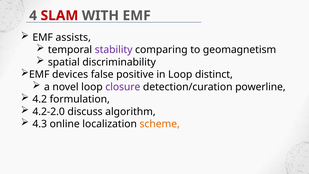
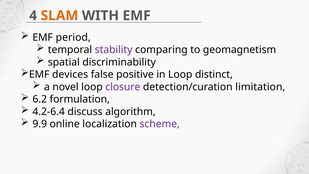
SLAM colour: red -> orange (59, 16)
assists: assists -> period (73, 37)
powerline: powerline -> limitation (260, 87)
4.2: 4.2 -> 6.2 (40, 99)
4.2-2.0: 4.2-2.0 -> 4.2-6.4 (49, 112)
4.3: 4.3 -> 9.9 (40, 124)
scheme colour: orange -> purple (160, 124)
